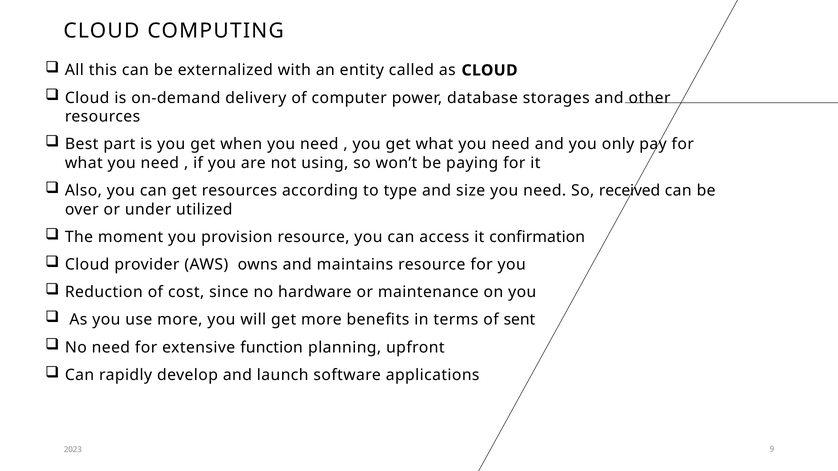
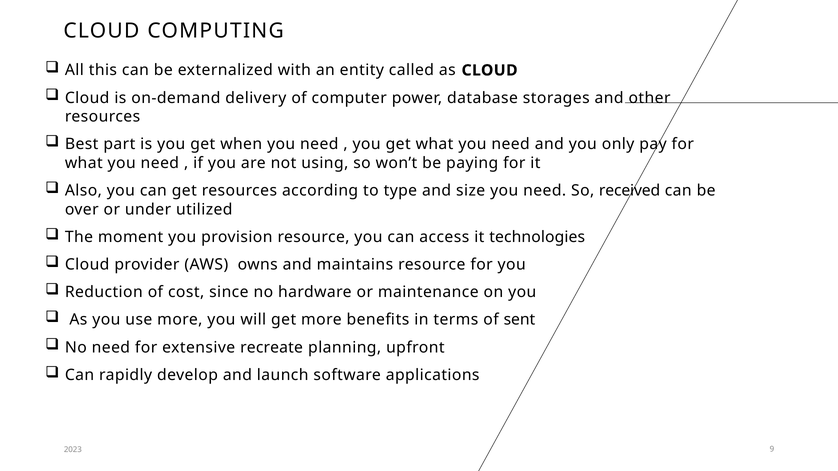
confirmation: confirmation -> technologies (537, 237)
function: function -> recreate (272, 348)
